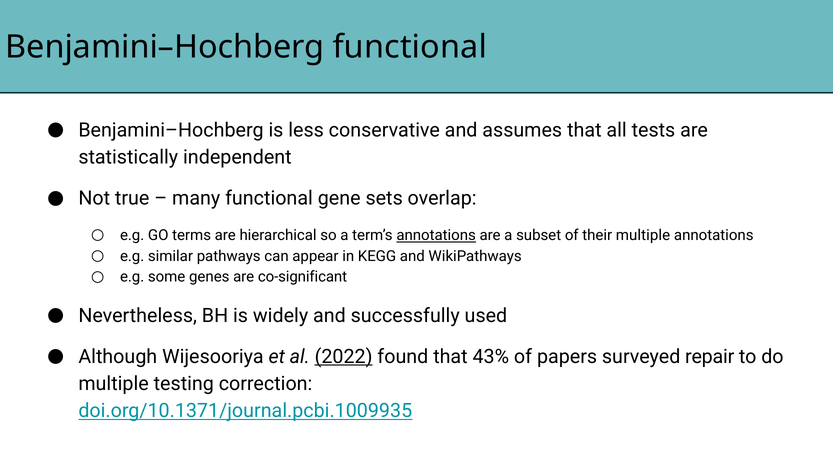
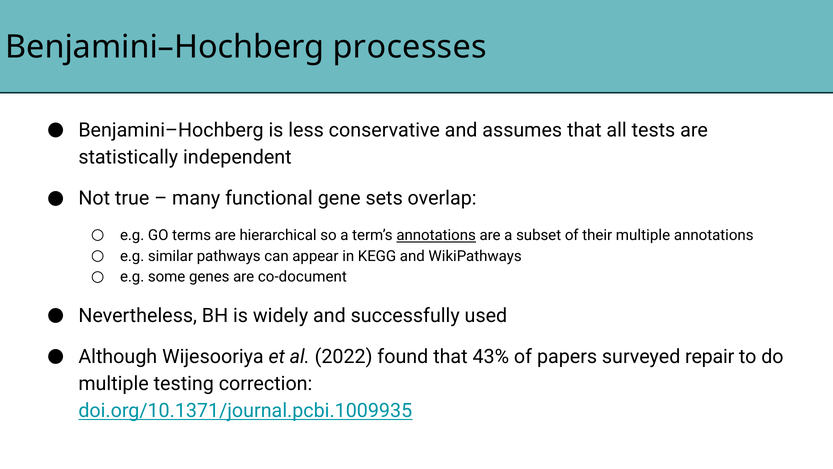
Benjamini–Hochberg functional: functional -> processes (410, 47)
co-significant: co-significant -> co-document (302, 277)
2022 underline: present -> none (344, 356)
